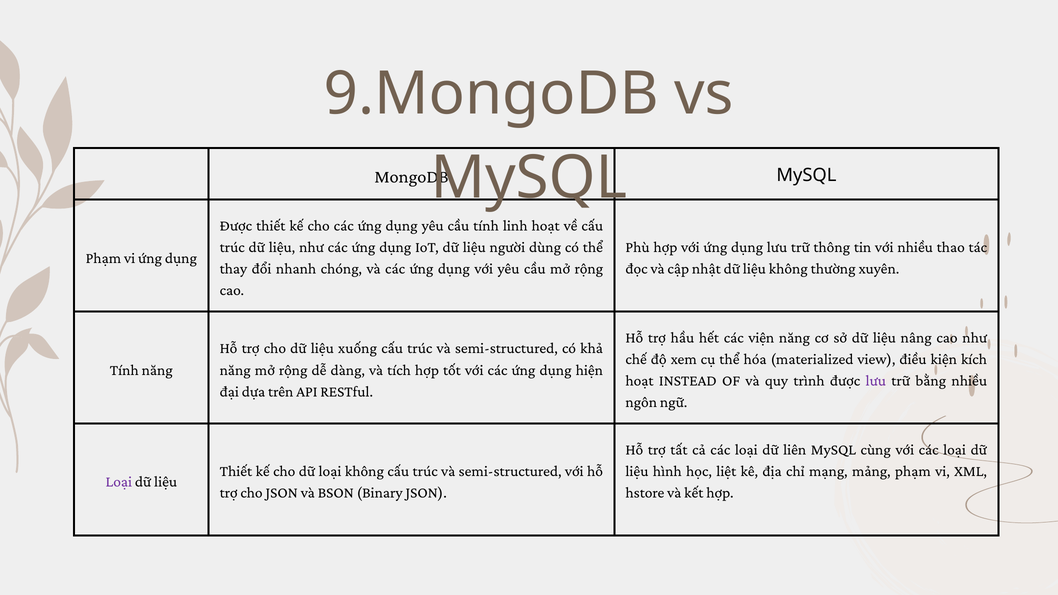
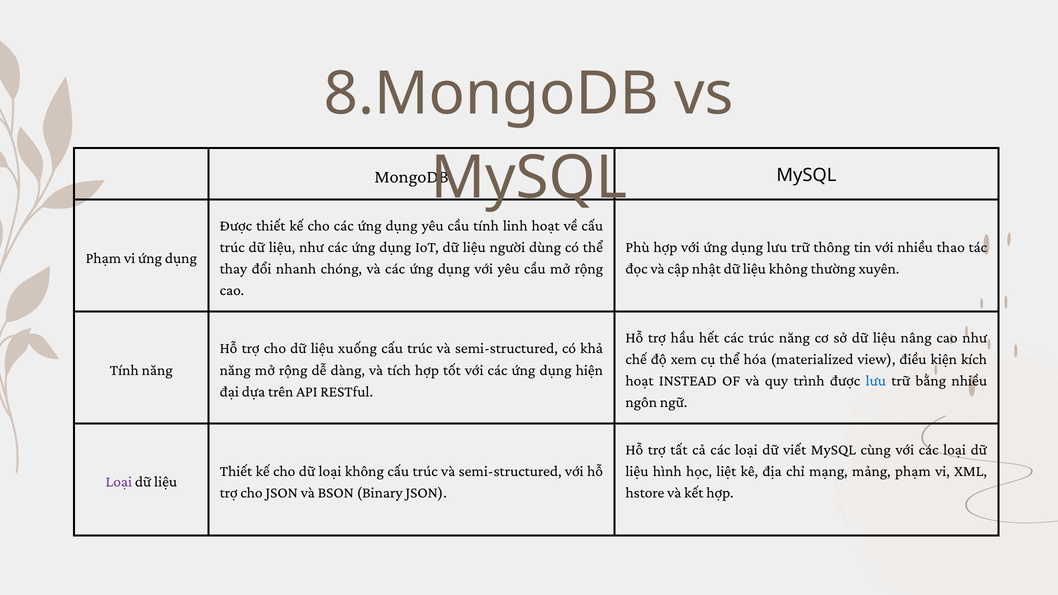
9.MongoDB: 9.MongoDB -> 8.MongoDB (491, 94)
các viện: viện -> trúc (761, 338)
lưu colour: purple -> blue (876, 381)
liên: liên -> viết (795, 450)
